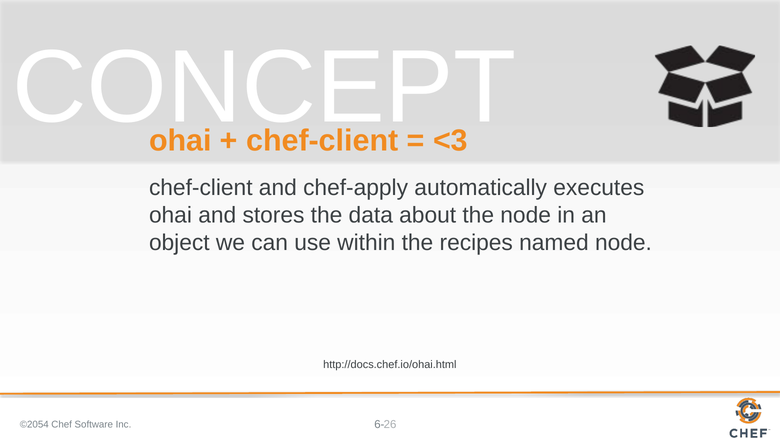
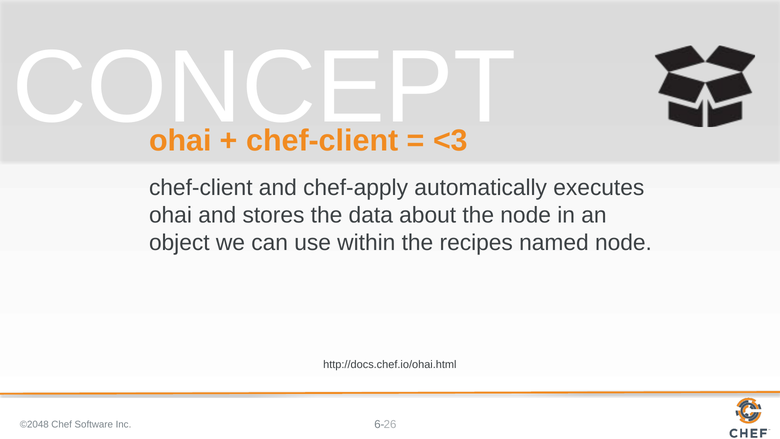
©2054: ©2054 -> ©2048 (34, 425)
